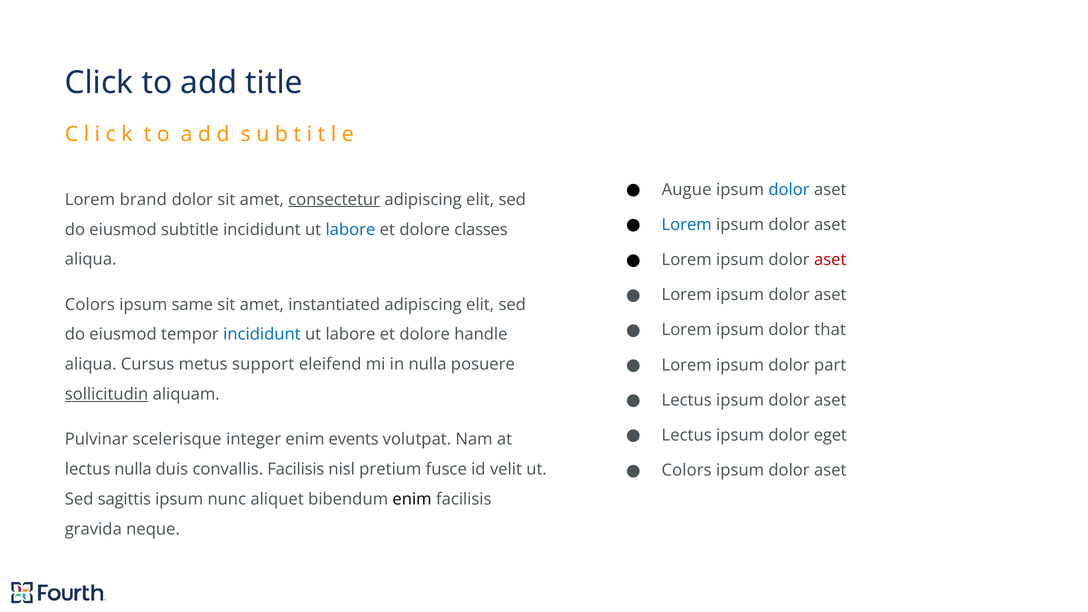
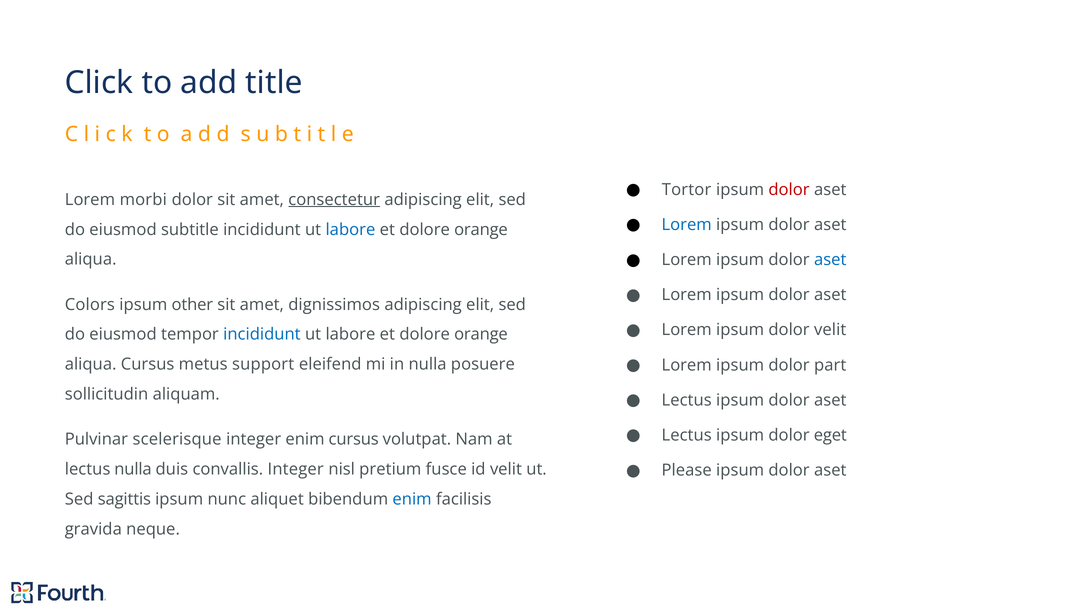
Augue: Augue -> Tortor (687, 190)
dolor colour: blue -> red (789, 190)
brand: brand -> morbi (143, 200)
classes: classes -> orange (481, 230)
aset colour: red -> blue (830, 260)
same: same -> other (192, 305)
instantiated: instantiated -> dignissimos (334, 305)
dolor that: that -> velit (830, 330)
handle: handle -> orange (481, 334)
sollicitudin underline: present -> none (107, 394)
enim events: events -> cursus (354, 439)
Colors: Colors -> Please (687, 470)
convallis Facilisis: Facilisis -> Integer (296, 469)
enim colour: black -> blue (412, 499)
